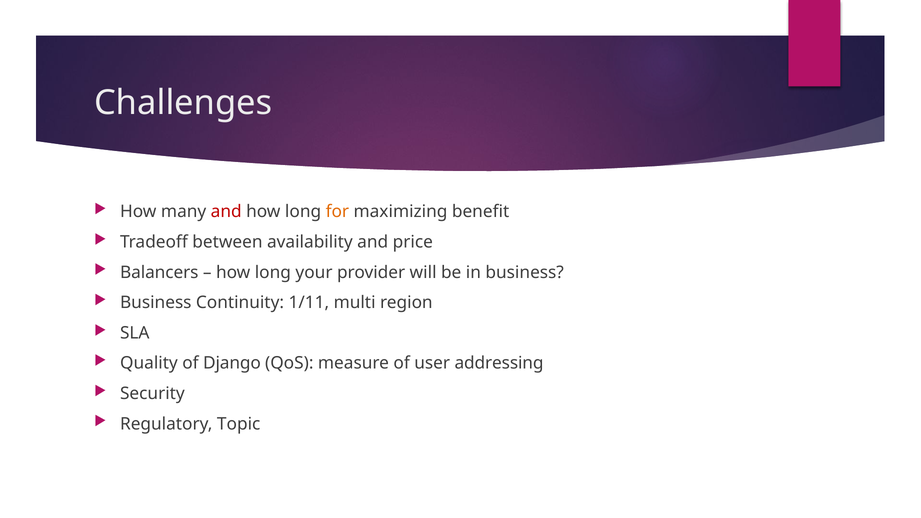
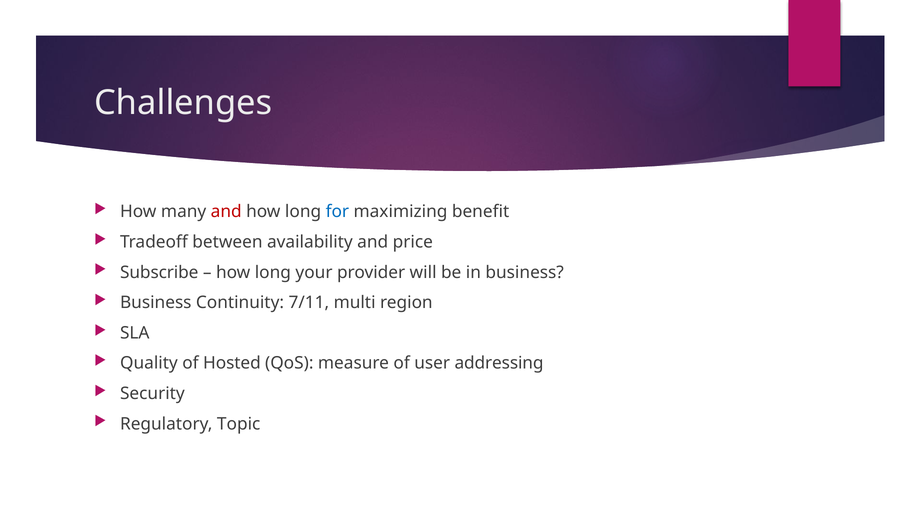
for colour: orange -> blue (337, 212)
Balancers: Balancers -> Subscribe (159, 272)
1/11: 1/11 -> 7/11 (309, 303)
Django: Django -> Hosted (232, 363)
